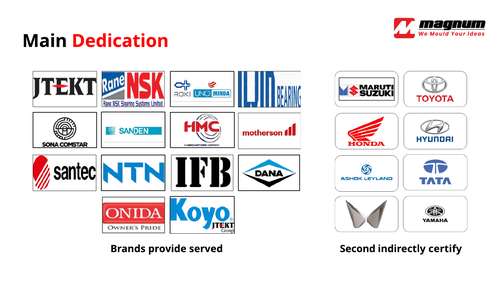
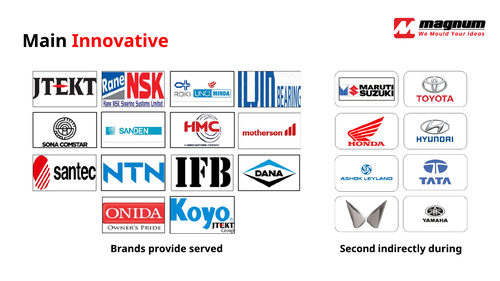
Dedication: Dedication -> Innovative (120, 41)
certify: certify -> during (445, 249)
